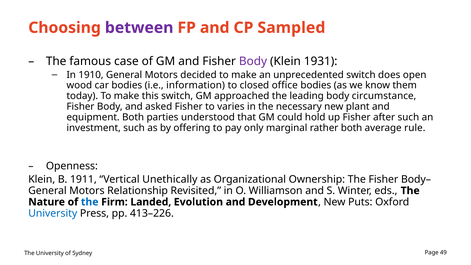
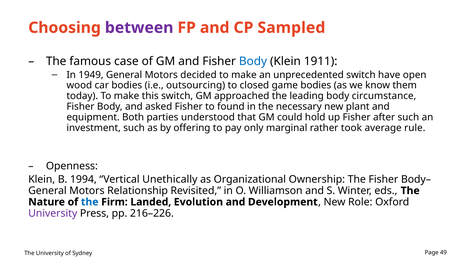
Body colour: purple -> blue (253, 61)
1931: 1931 -> 1911 (321, 61)
1910: 1910 -> 1949 (91, 75)
does: does -> have (389, 75)
information: information -> outsourcing (196, 85)
office: office -> game (285, 85)
varies: varies -> found (231, 107)
rather both: both -> took (351, 128)
1911: 1911 -> 1994 (83, 179)
Puts: Puts -> Role (360, 202)
University colour: blue -> purple (53, 213)
413–226: 413–226 -> 216–226 (152, 213)
